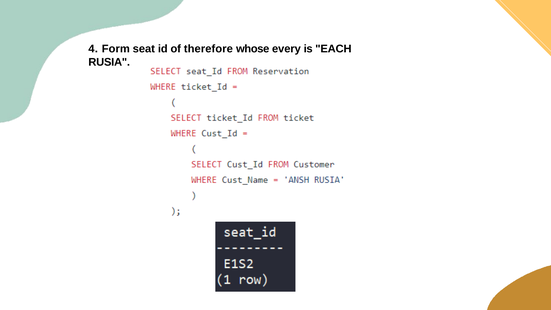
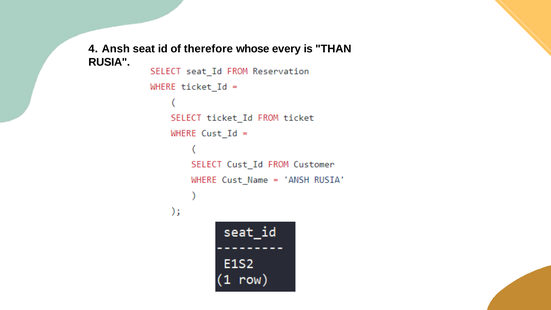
Form: Form -> Ansh (116, 49)
EACH: EACH -> THAN (333, 49)
